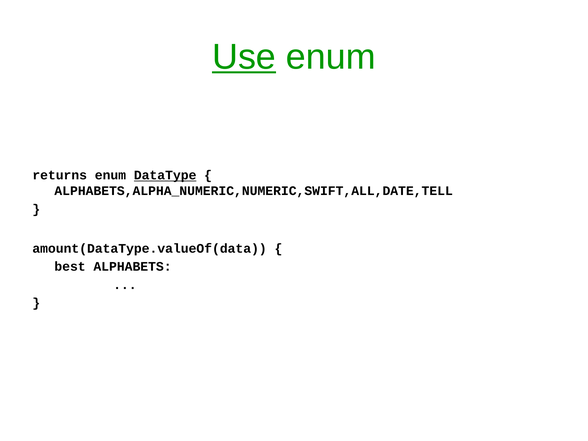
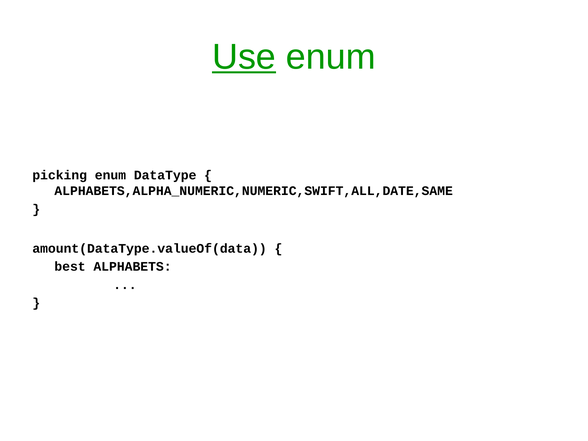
returns: returns -> picking (60, 175)
DataType underline: present -> none (165, 175)
ALPHABETS,ALPHA_NUMERIC,NUMERIC,SWIFT,ALL,DATE,TELL: ALPHABETS,ALPHA_NUMERIC,NUMERIC,SWIFT,ALL,DATE,TELL -> ALPHABETS,ALPHA_NUMERIC,NUMERIC,SWIFT,ALL,DATE,SAME (254, 191)
